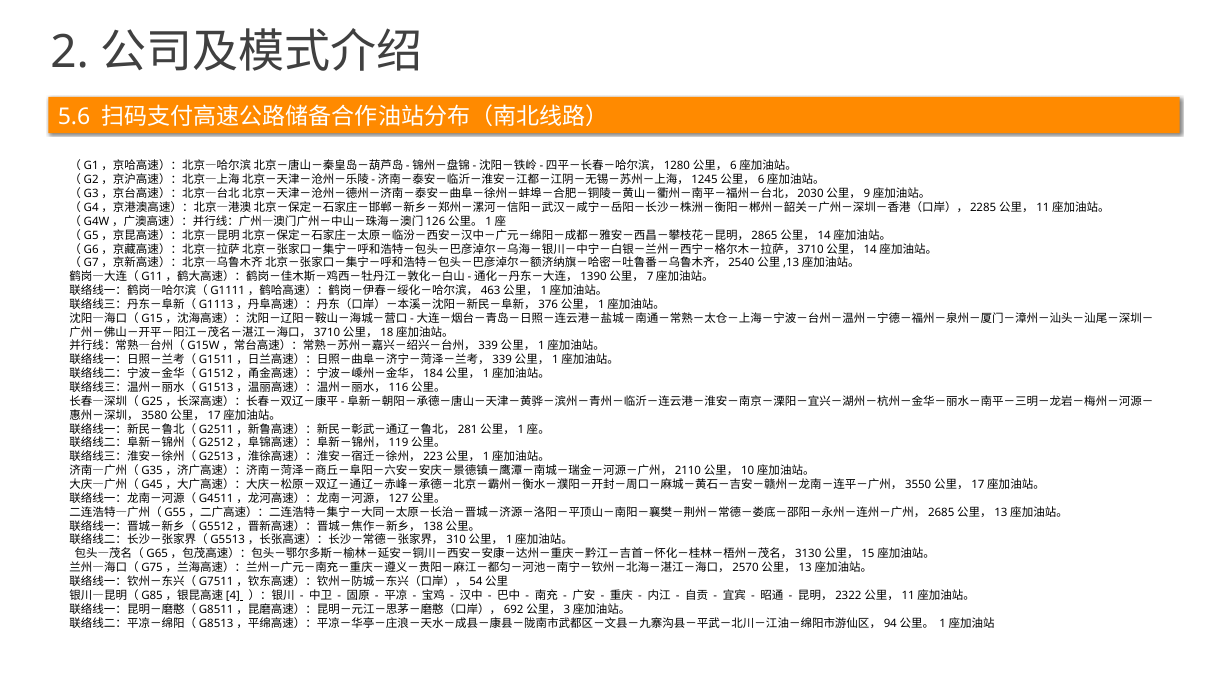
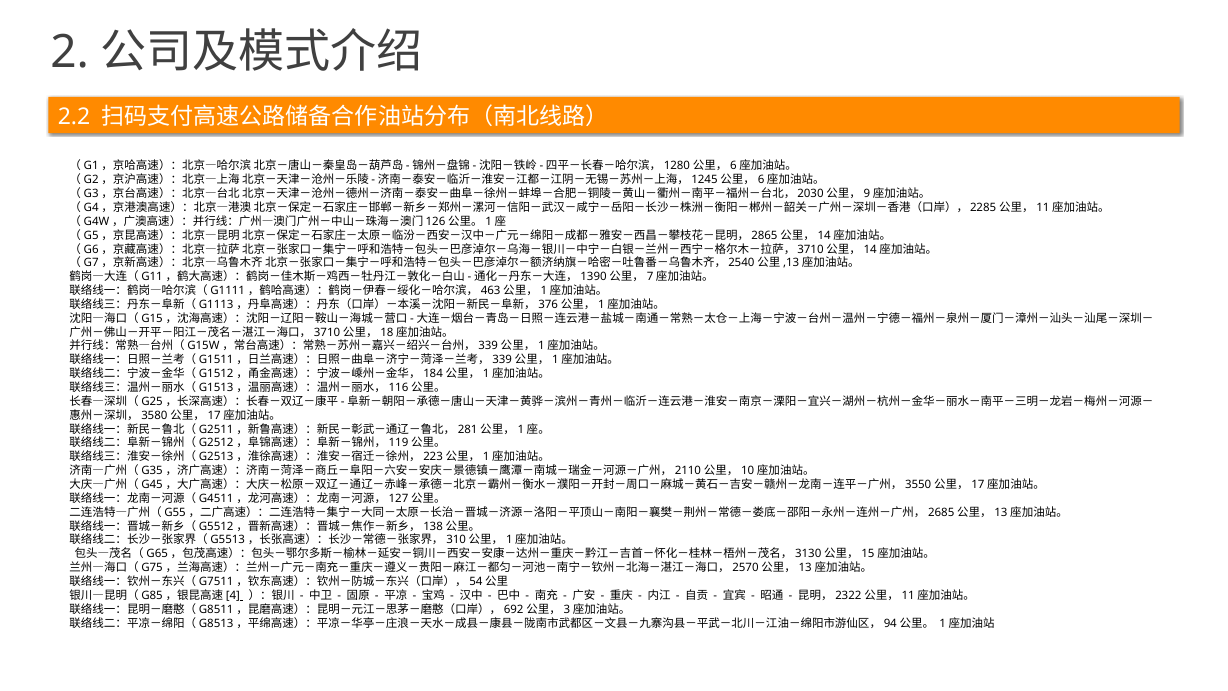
5.6: 5.6 -> 2.2 (74, 116)
